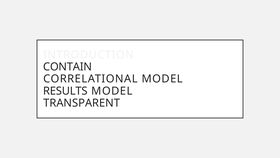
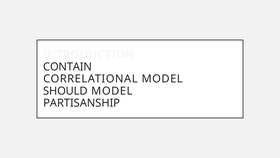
RESULTS: RESULTS -> SHOULD (65, 91)
TRANSPARENT: TRANSPARENT -> PARTISANSHIP (82, 103)
